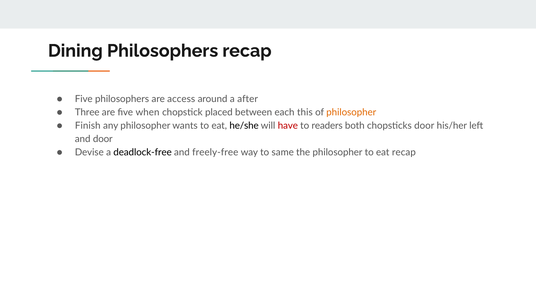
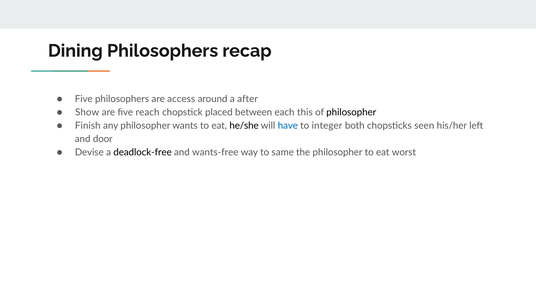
Three: Three -> Show (87, 113)
when: when -> reach (148, 113)
philosopher colour: orange -> black (351, 113)
have colour: red -> blue (288, 126)
readers: readers -> integer (327, 126)
chopsticks door: door -> seen (424, 126)
freely-free: freely-free -> wants-free (215, 153)
eat recap: recap -> worst (404, 153)
